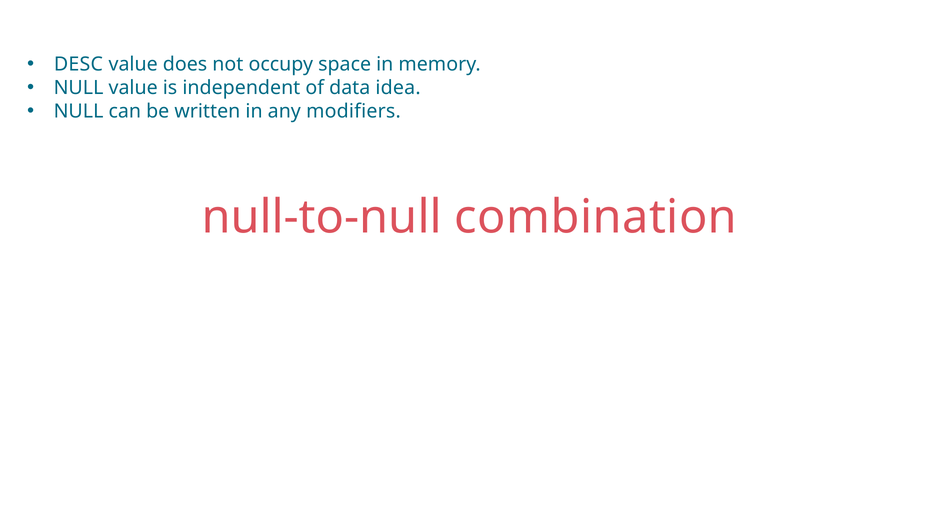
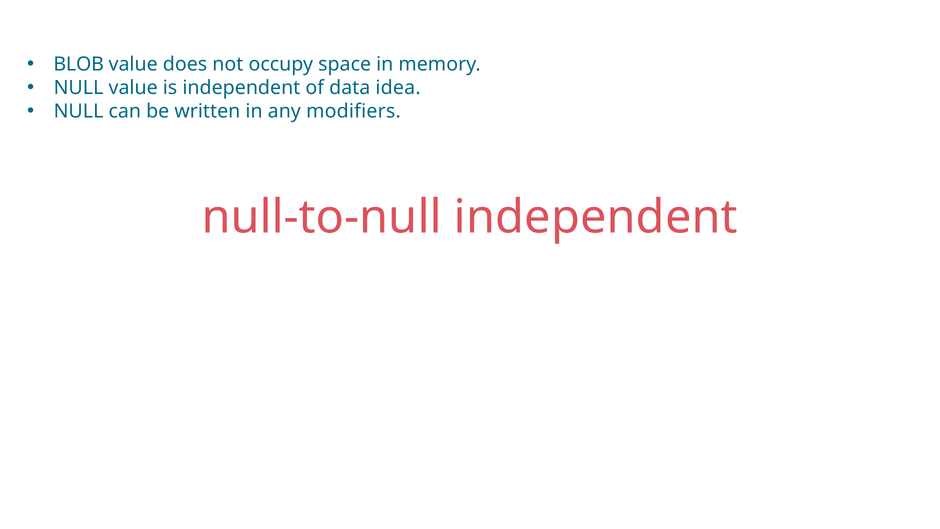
DESC: DESC -> BLOB (79, 64)
null-to-null combination: combination -> independent (596, 217)
